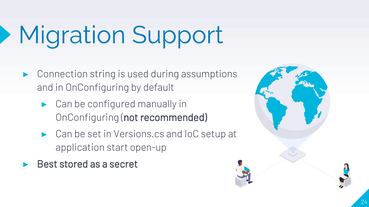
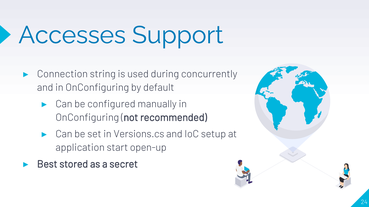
Migration: Migration -> Accesses (72, 35)
assumptions: assumptions -> concurrently (209, 74)
